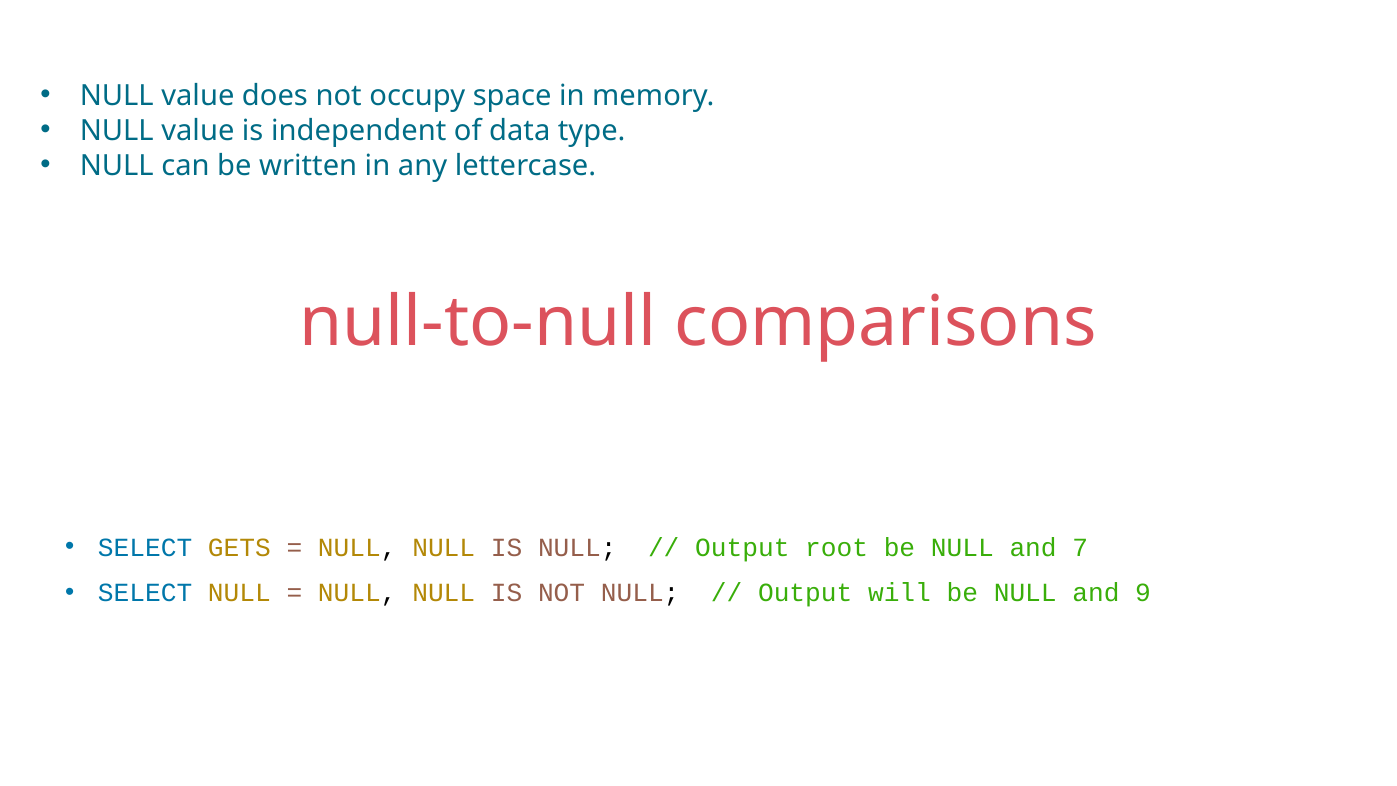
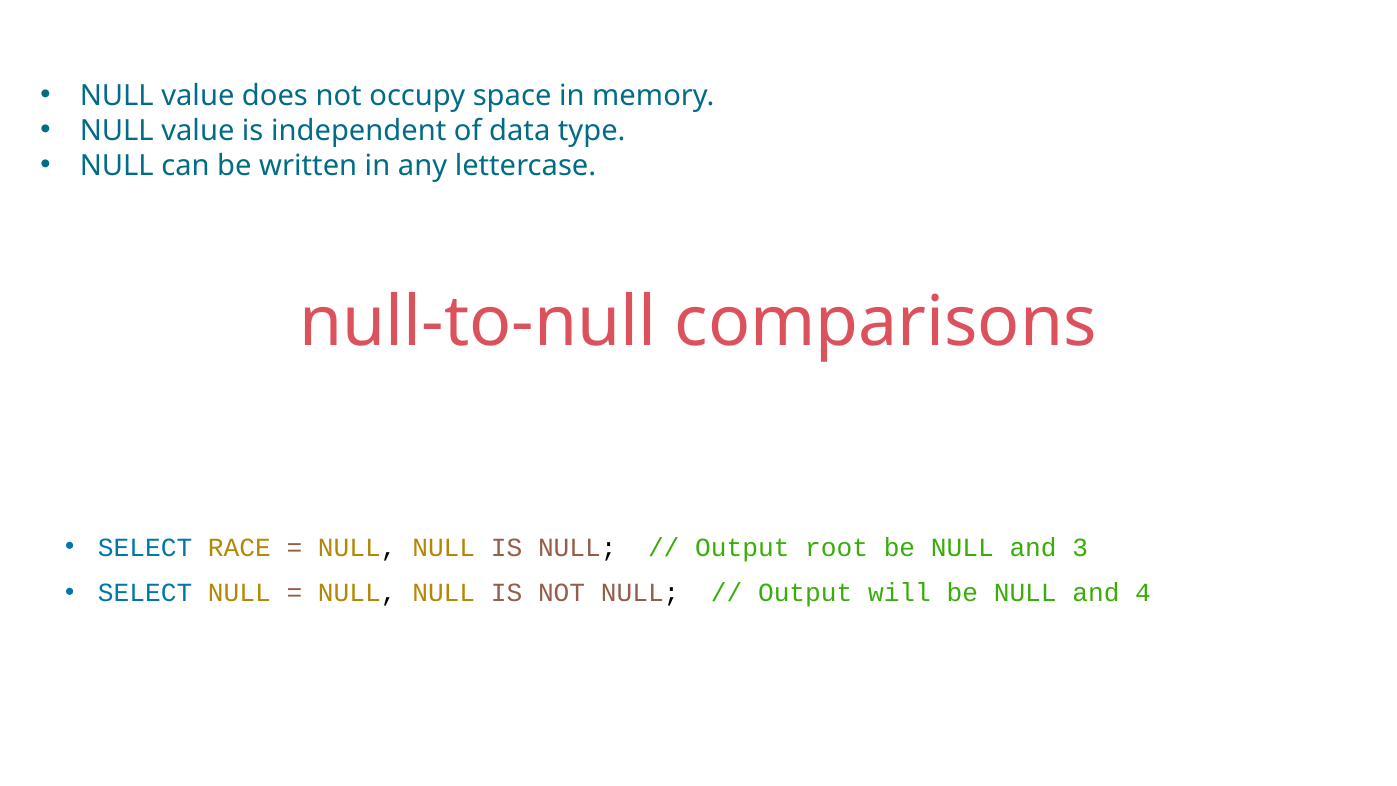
GETS: GETS -> RACE (239, 548)
7: 7 -> 3 (1080, 548)
9: 9 -> 4 (1143, 593)
